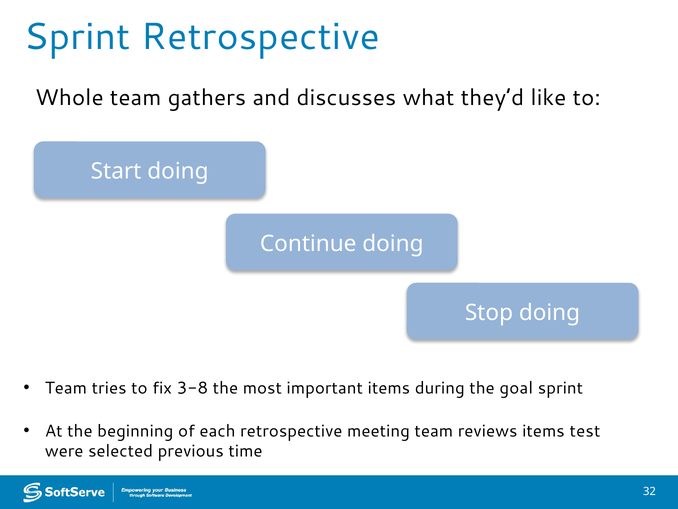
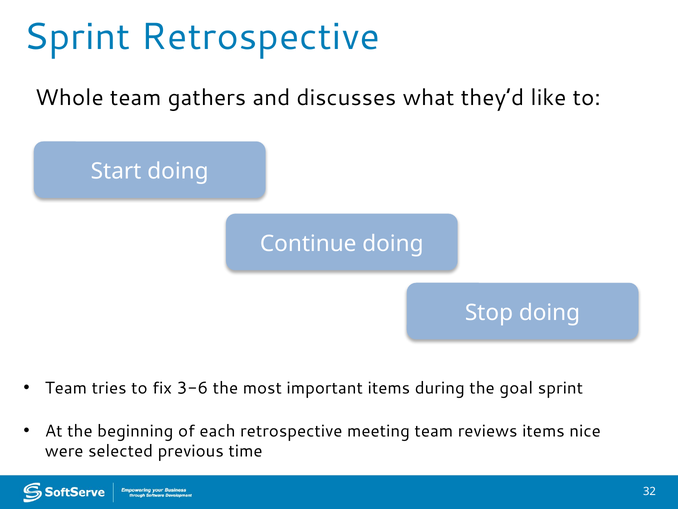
3-8: 3-8 -> 3-6 (192, 388)
test: test -> nice (585, 430)
